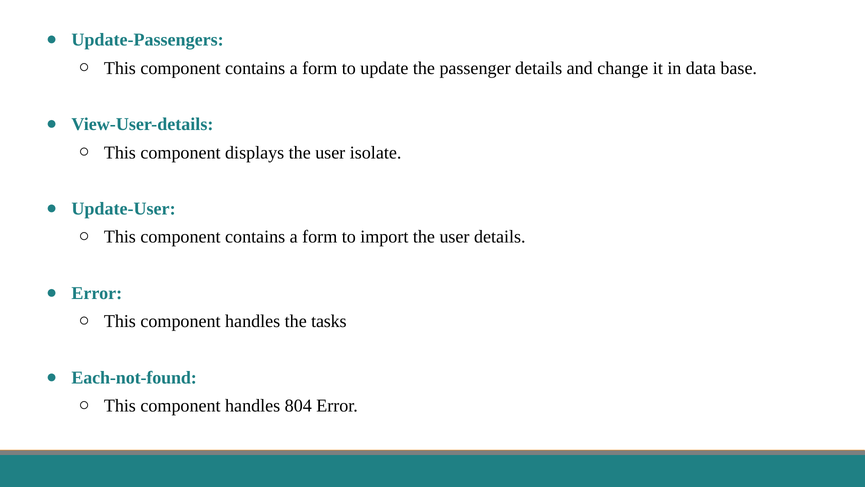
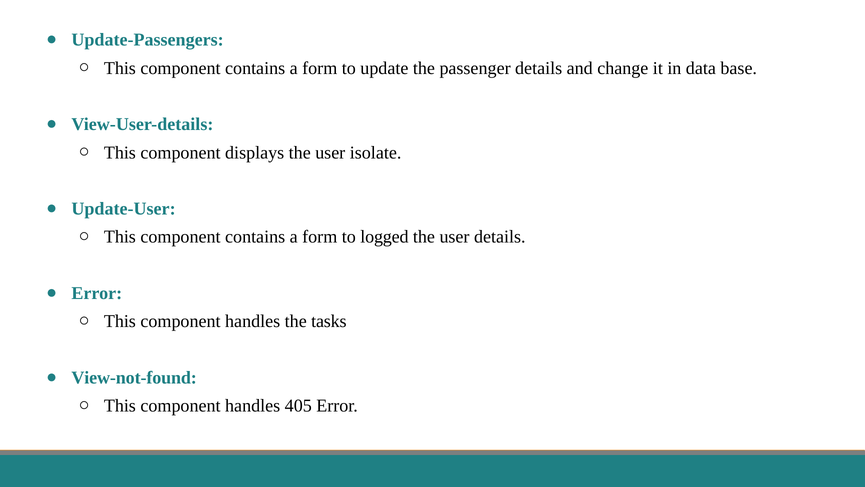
import: import -> logged (384, 237)
Each-not-found: Each-not-found -> View-not-found (134, 377)
804: 804 -> 405 (298, 406)
